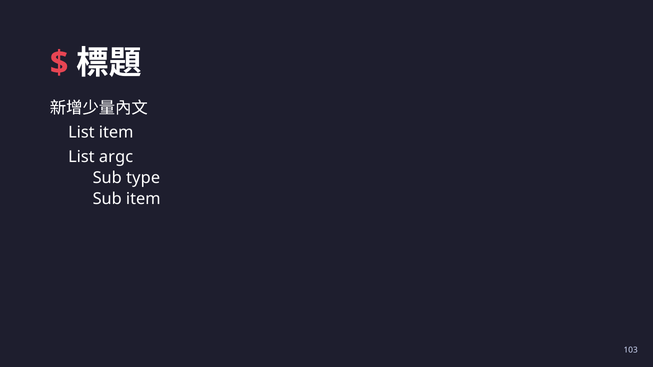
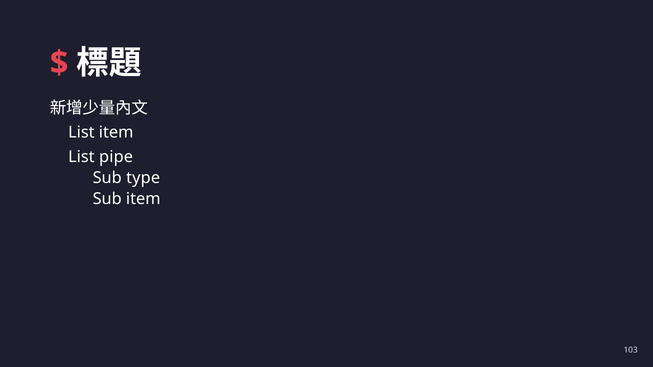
argc: argc -> pipe (116, 157)
